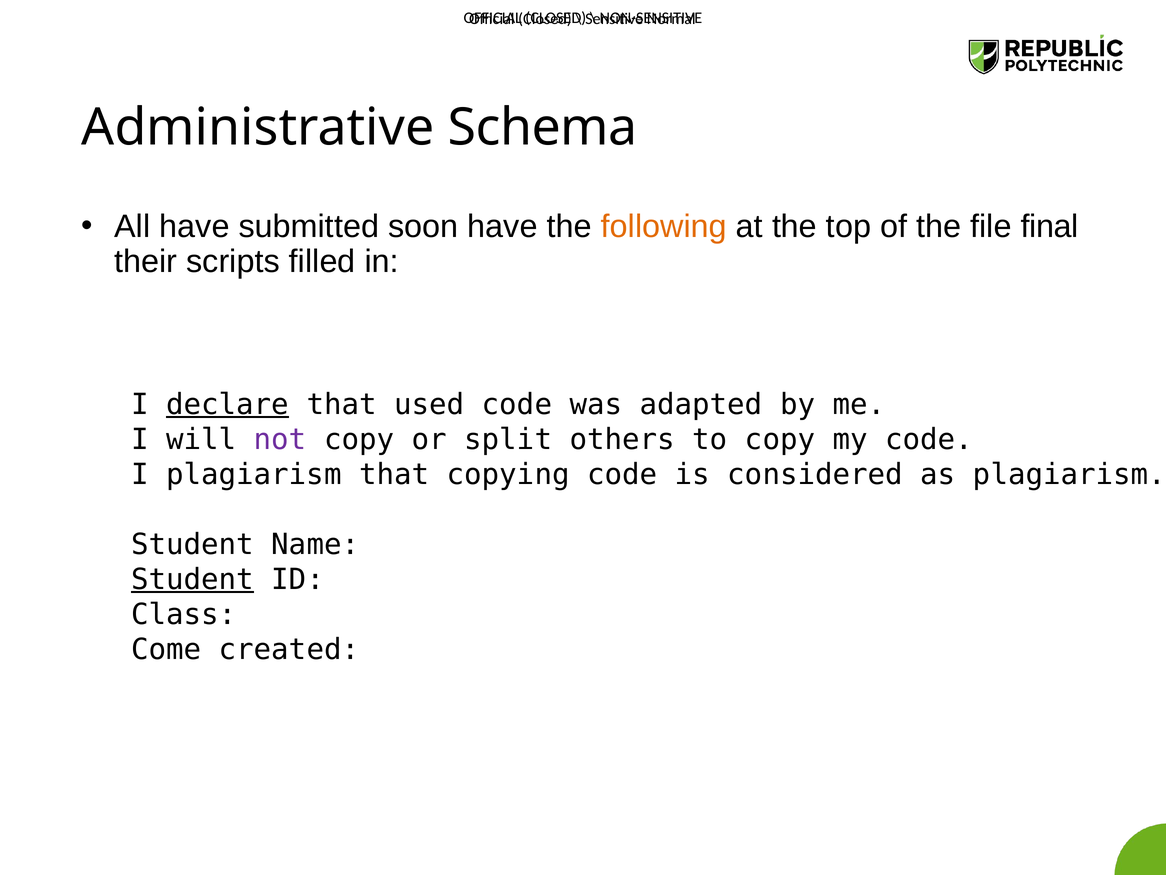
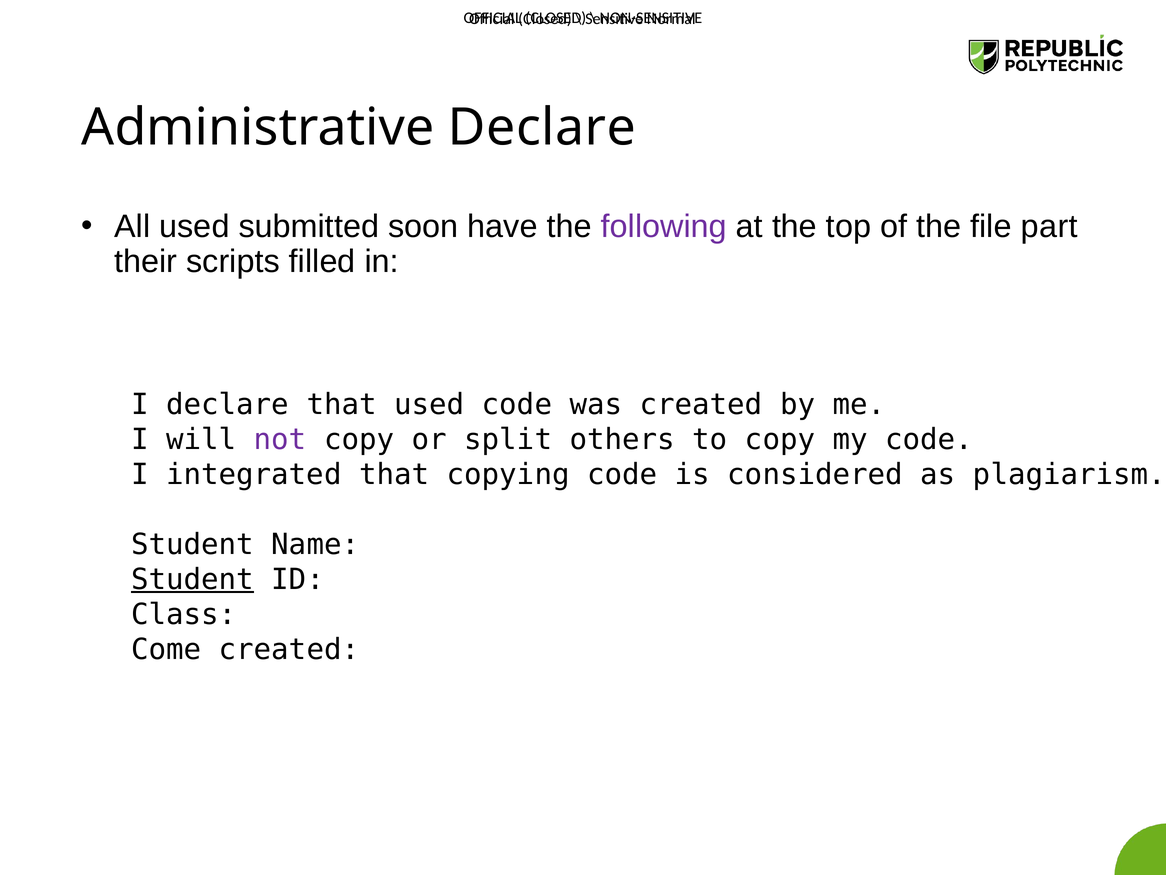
Administrative Schema: Schema -> Declare (542, 128)
All have: have -> used (194, 226)
following colour: orange -> purple (664, 226)
final: final -> part (1049, 226)
declare underline: present -> none (228, 404)
was adapted: adapted -> created (701, 404)
I plagiarism: plagiarism -> integrated (254, 474)
